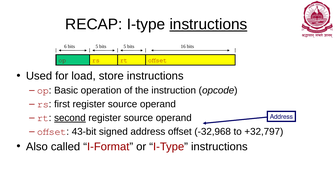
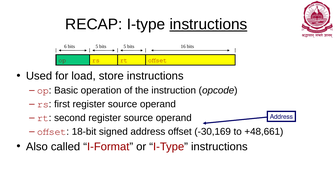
second underline: present -> none (70, 118)
43-bit: 43-bit -> 18-bit (84, 132)
-32,968: -32,968 -> -30,169 (213, 132)
+32,797: +32,797 -> +48,661 (264, 132)
